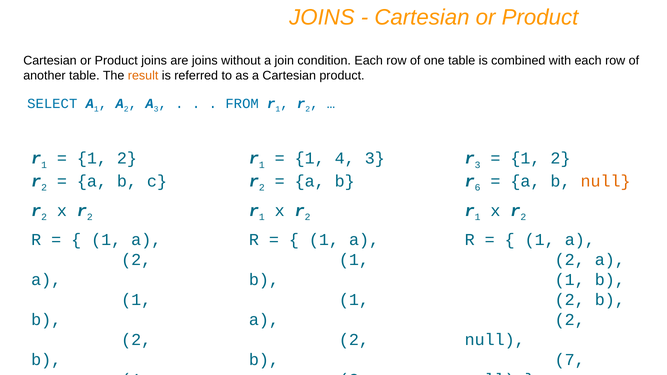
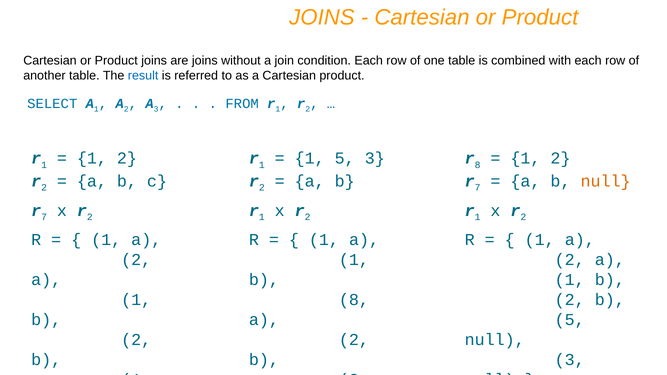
result colour: orange -> blue (143, 76)
1 4: 4 -> 5 (345, 158)
r 3: 3 -> 8 (478, 165)
6: 6 -> 7 (478, 188)
2: 2 -> 7 (44, 217)
1: 1 -> 8 (354, 300)
2: 2 -> 5 (570, 320)
7: 7 -> 3 (570, 360)
